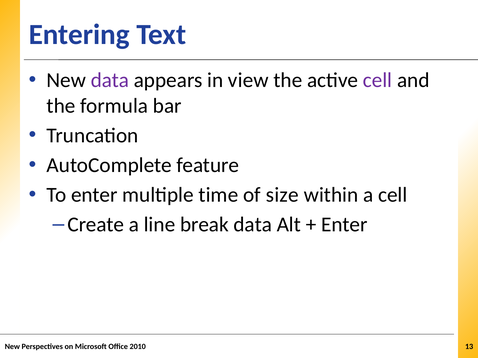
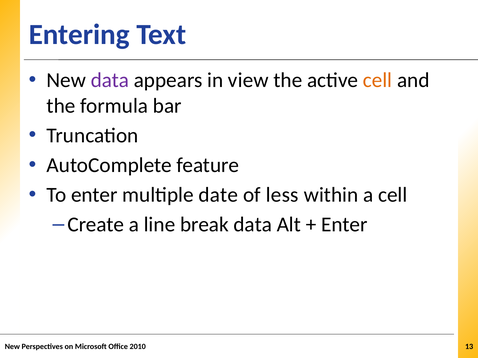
cell colour: purple -> orange (378, 80)
time: time -> date (218, 195)
size: size -> less (282, 195)
